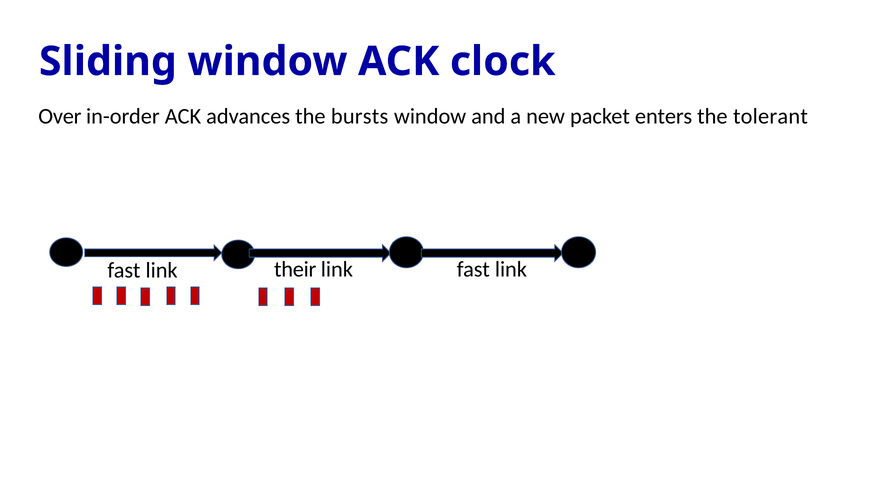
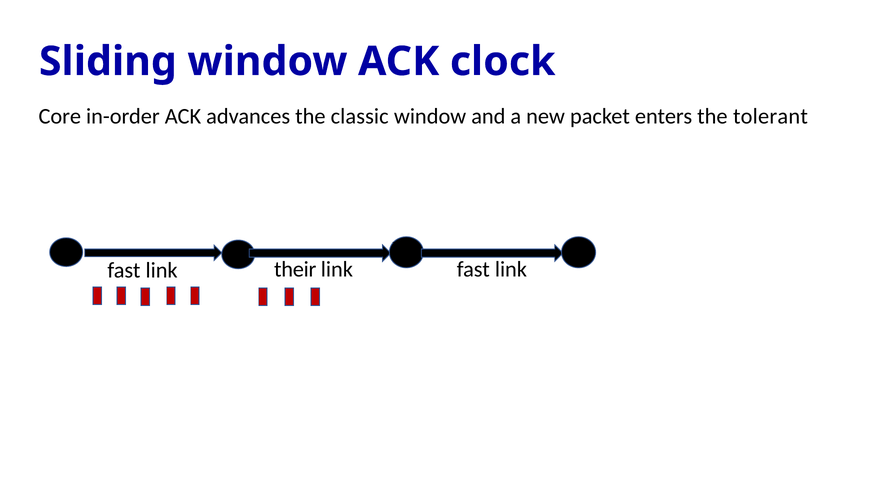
Over: Over -> Core (60, 117)
bursts: bursts -> classic (360, 117)
